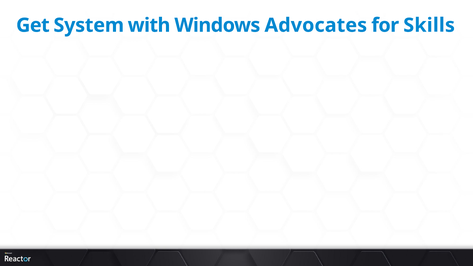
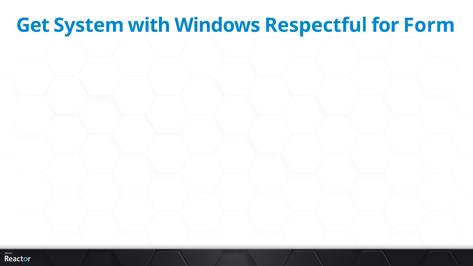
Advocates: Advocates -> Respectful (316, 25)
Skills: Skills -> Form (429, 25)
